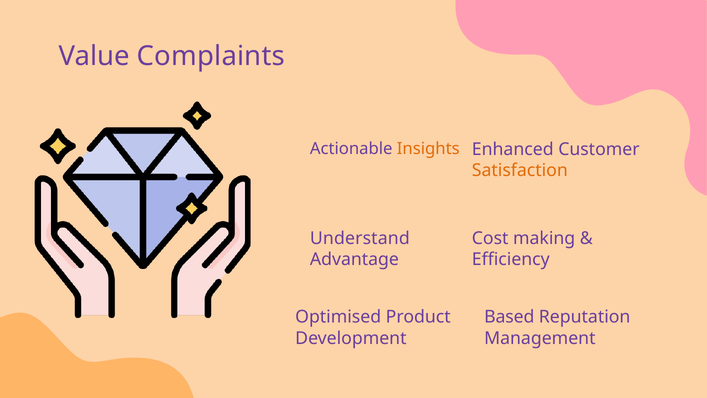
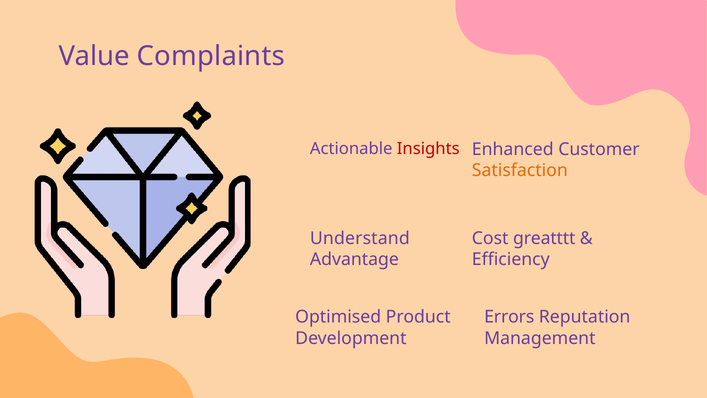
Insights colour: orange -> red (428, 148)
making: making -> greatttt (544, 238)
Based: Based -> Errors (509, 317)
